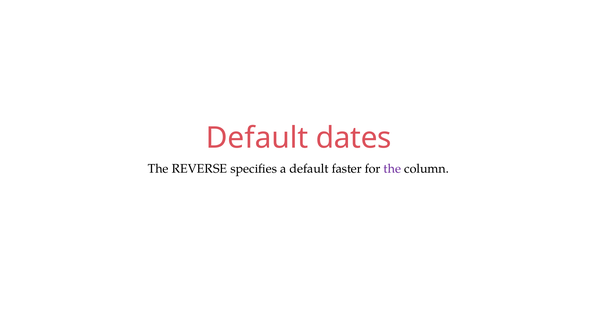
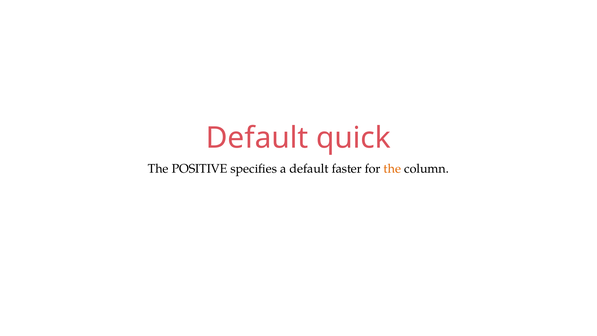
dates: dates -> quick (354, 138)
REVERSE: REVERSE -> POSITIVE (200, 169)
the colour: purple -> orange (392, 169)
